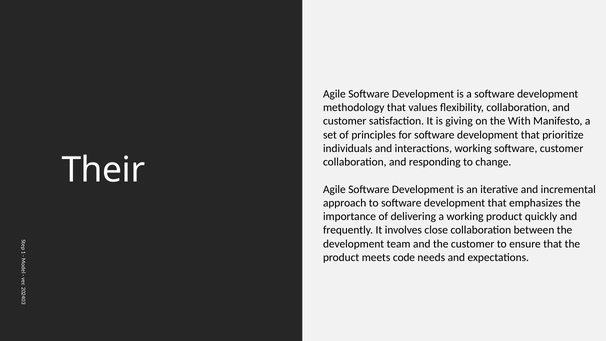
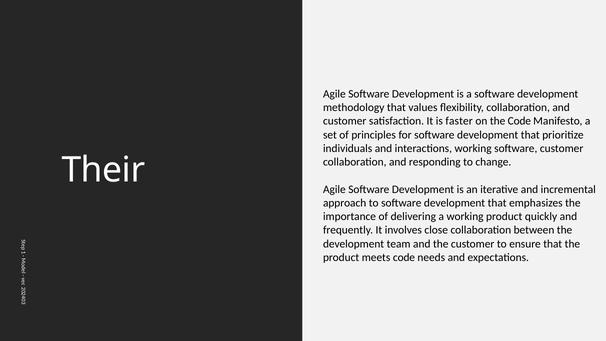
giving: giving -> faster (459, 121)
the With: With -> Code (519, 121)
